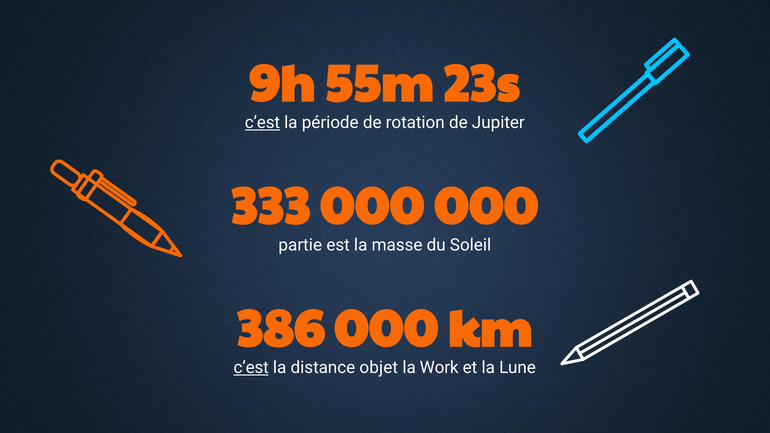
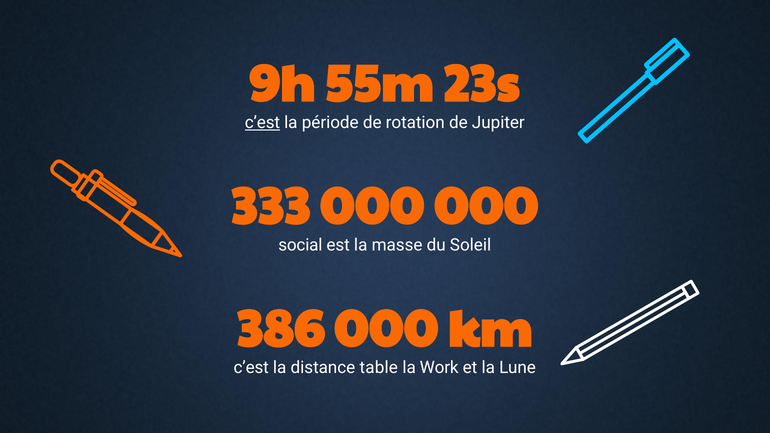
partie: partie -> social (300, 245)
c’est underline: present -> none (251, 368)
objet: objet -> table (379, 368)
